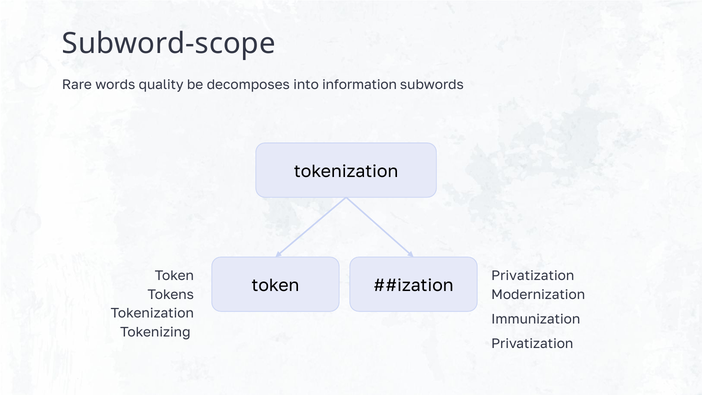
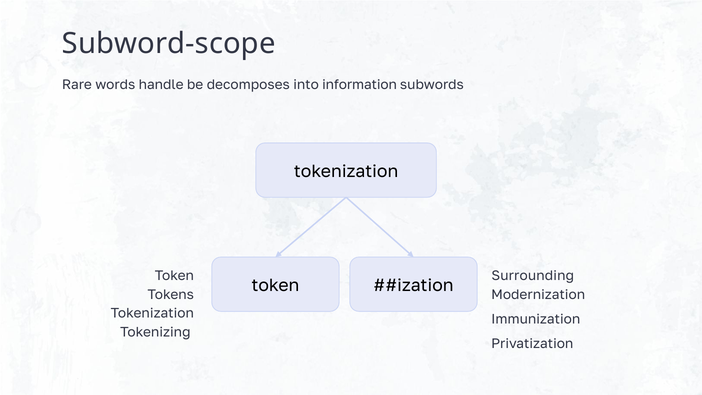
quality: quality -> handle (161, 85)
Privatization: Privatization -> Surrounding (533, 276)
